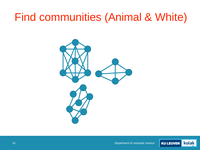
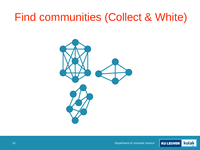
Animal: Animal -> Collect (123, 17)
